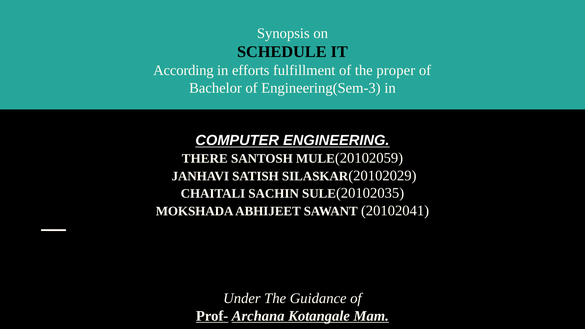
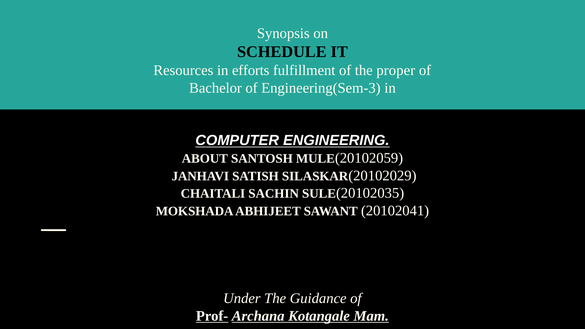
According: According -> Resources (183, 70)
THERE: THERE -> ABOUT (205, 159)
